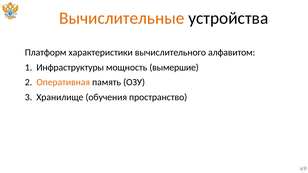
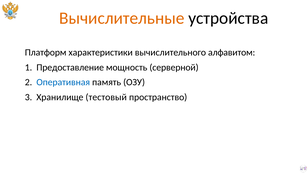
Инфраструктуры: Инфраструктуры -> Предоставление (70, 67)
вымершие: вымершие -> серверной (174, 67)
Оперативная colour: orange -> blue (63, 82)
обучения: обучения -> тестовый (106, 97)
